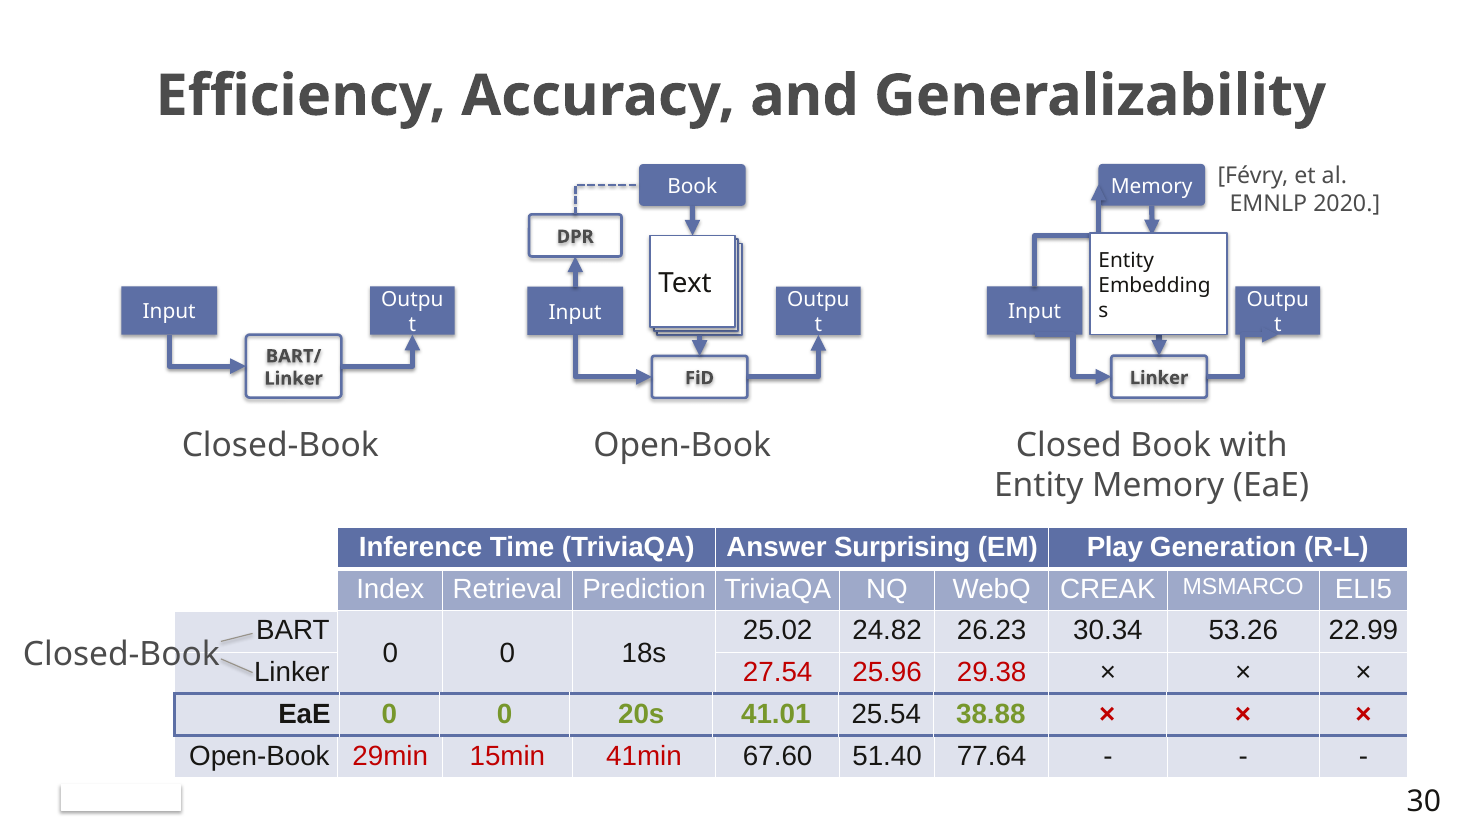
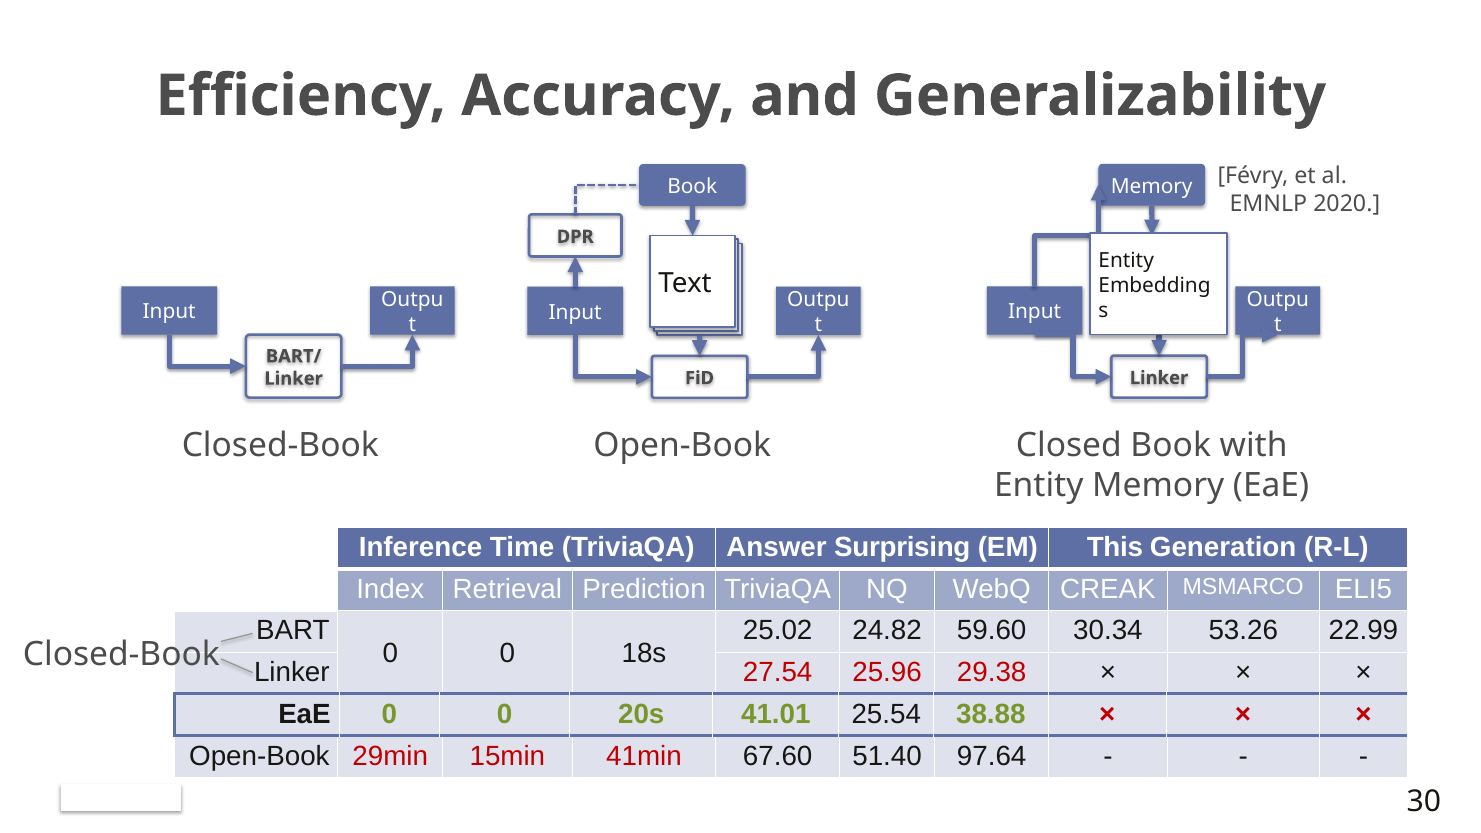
Play: Play -> This (1115, 547)
26.23: 26.23 -> 59.60 (992, 631)
77.64: 77.64 -> 97.64 (992, 756)
